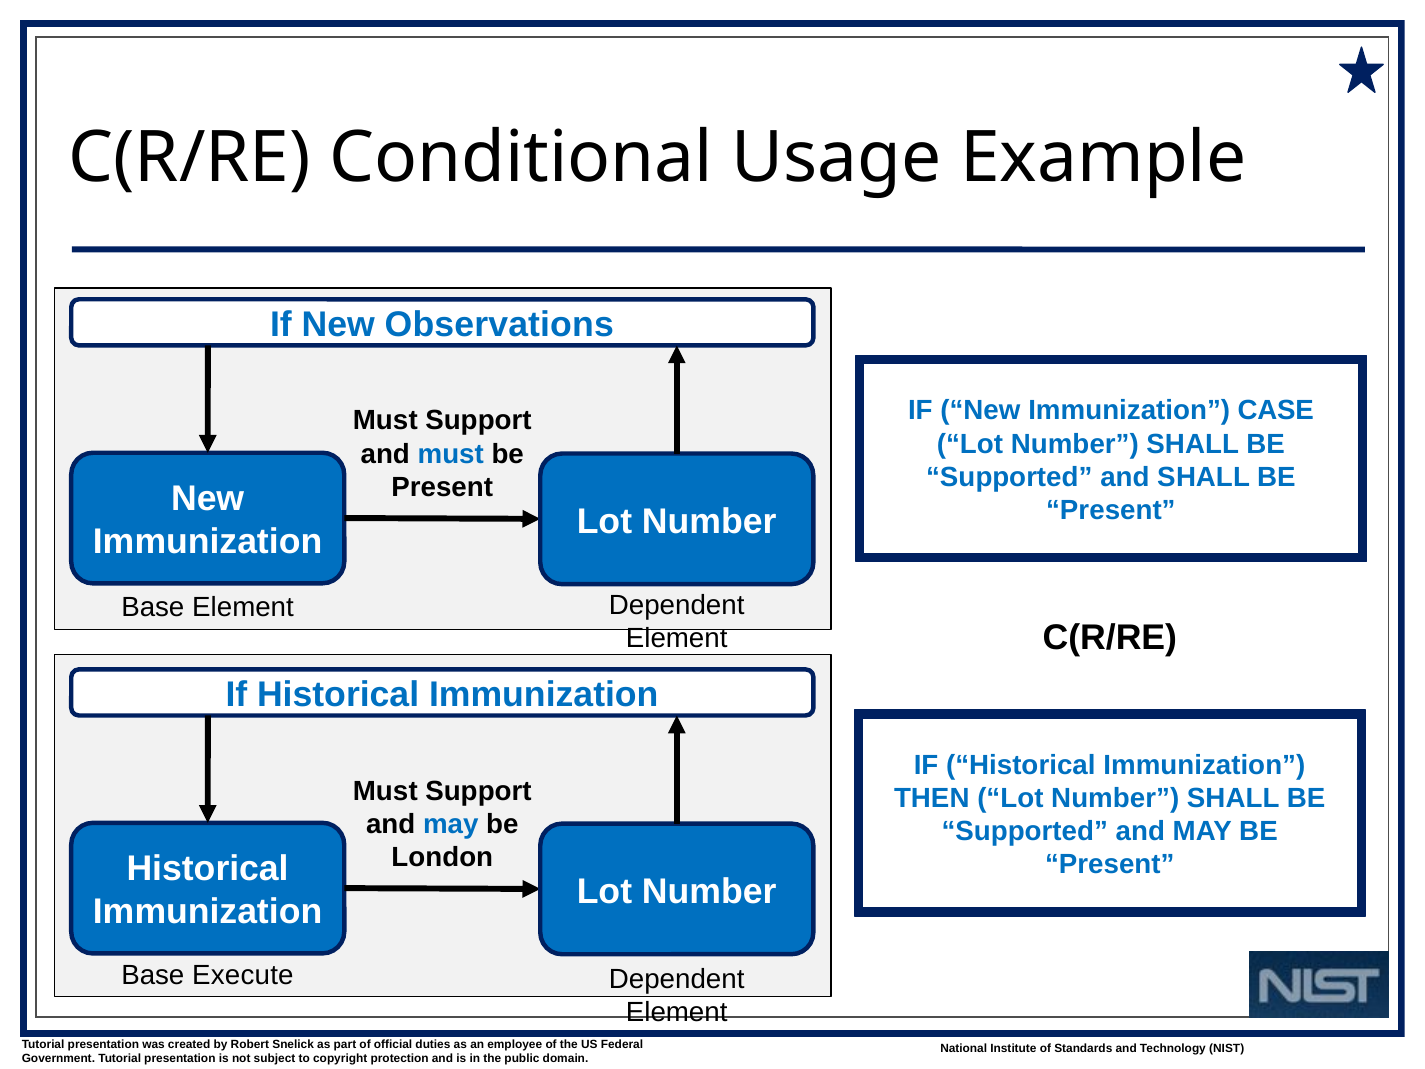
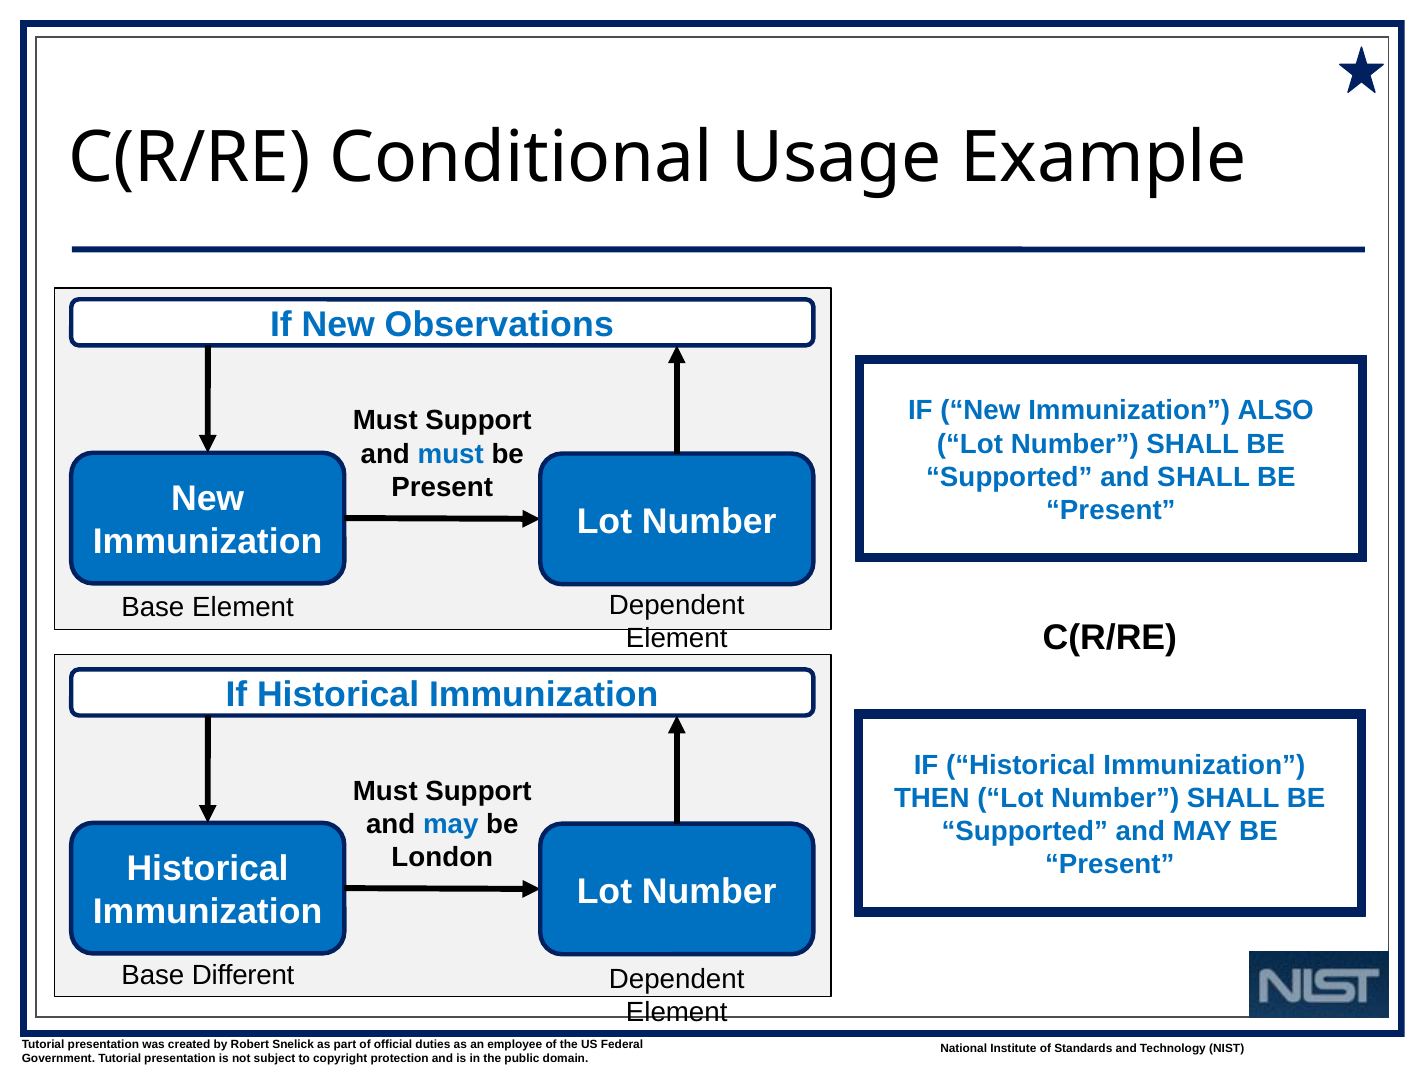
CASE: CASE -> ALSO (1276, 411)
Execute: Execute -> Different (243, 975)
